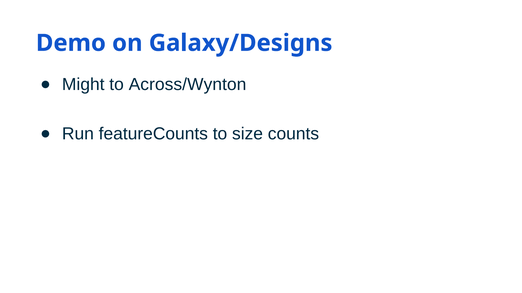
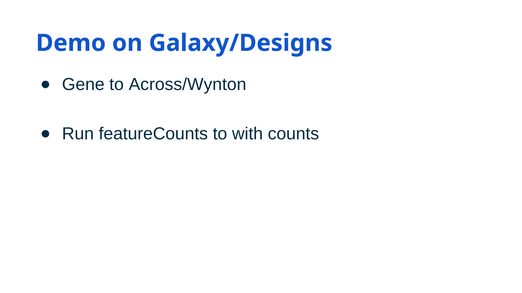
Might: Might -> Gene (83, 85)
size: size -> with (248, 134)
